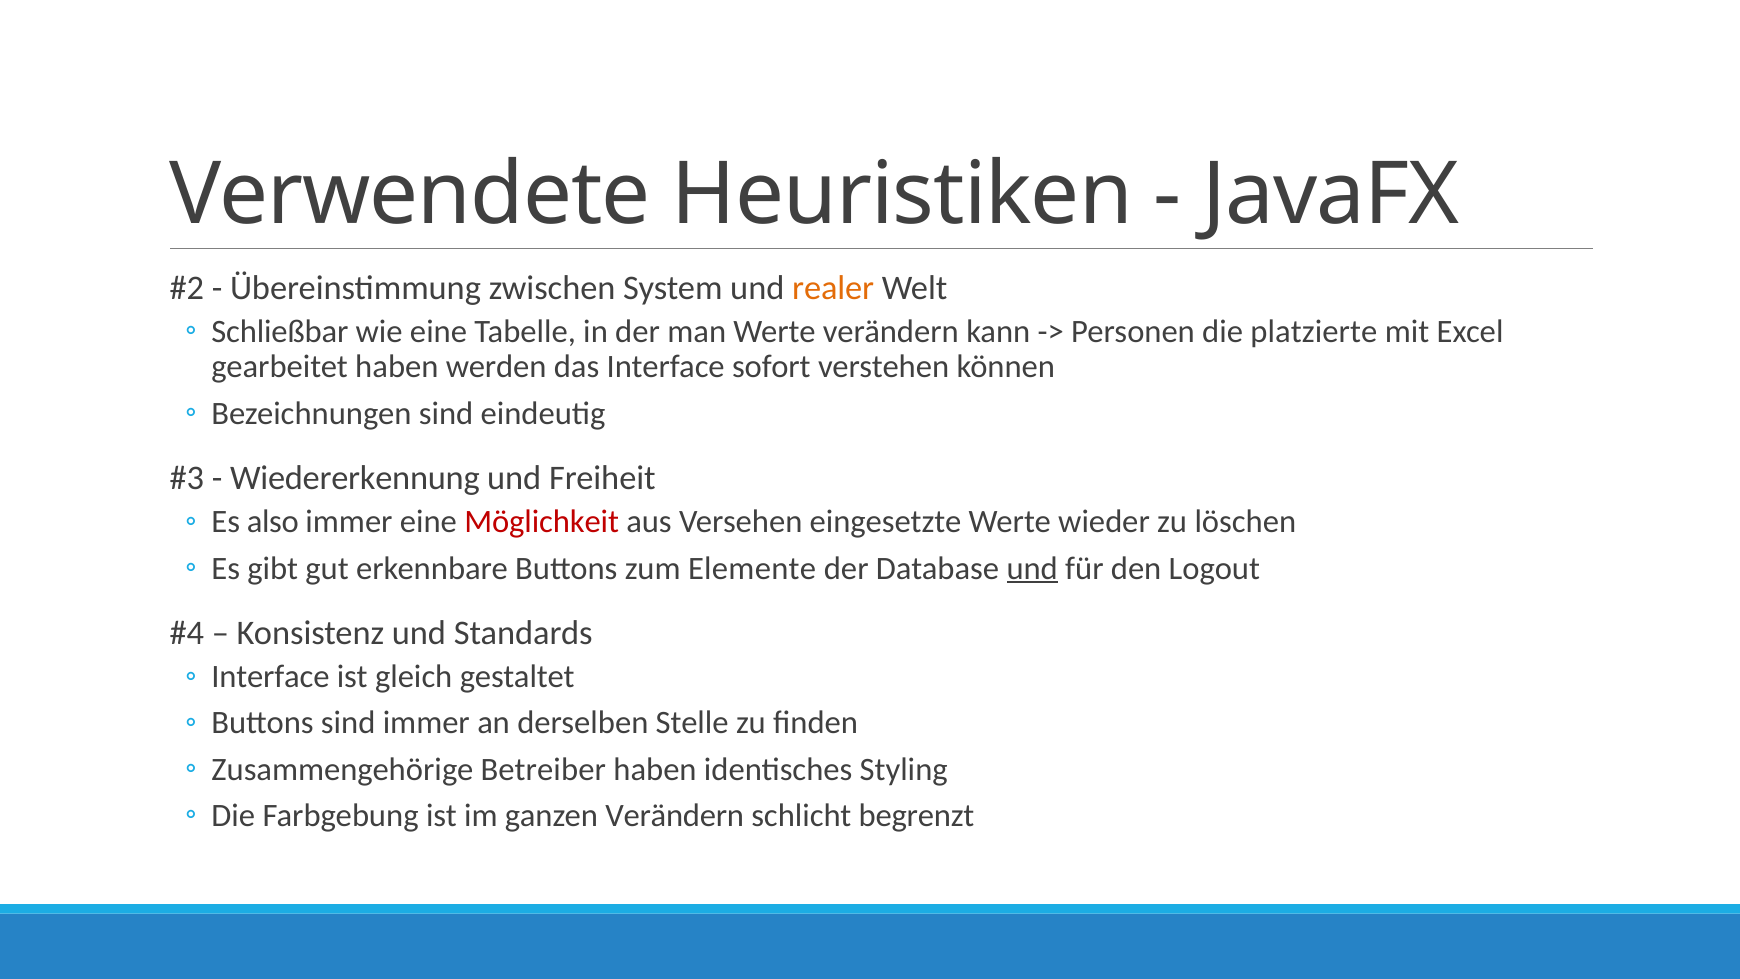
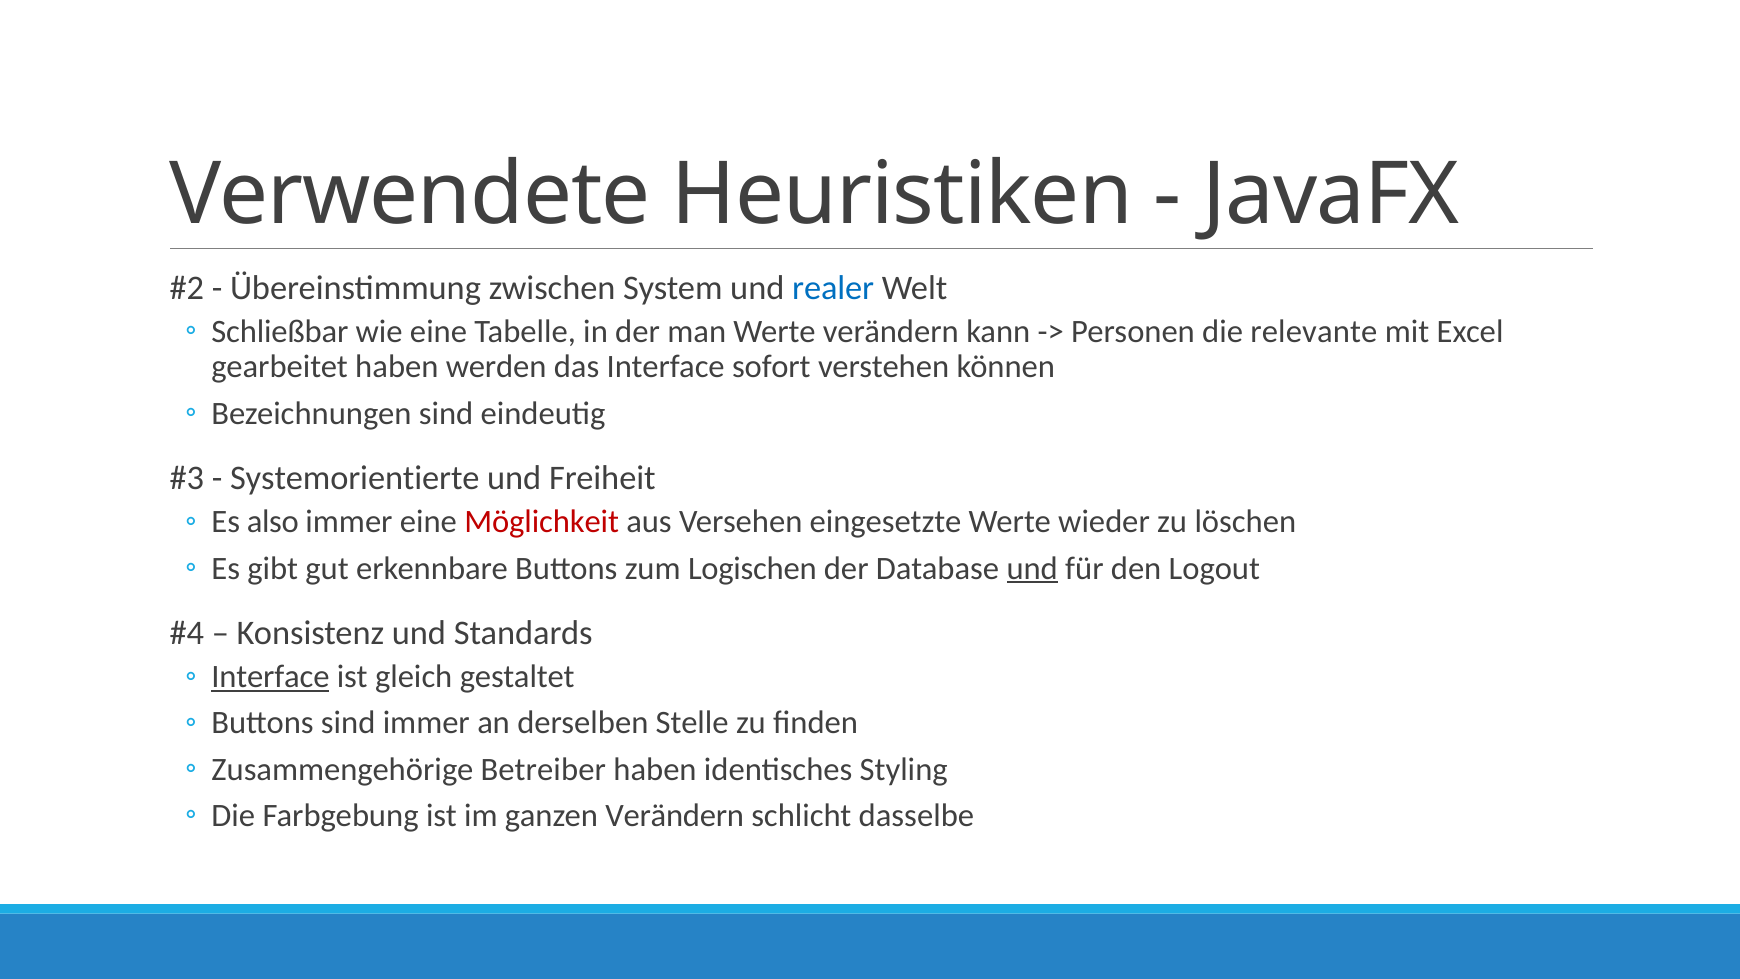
realer colour: orange -> blue (833, 288)
platzierte: platzierte -> relevante (1314, 332)
Wiedererkennung: Wiedererkennung -> Systemorientierte (355, 478)
Elemente: Elemente -> Logischen (752, 568)
Interface underline: none -> present (270, 677)
begrenzt: begrenzt -> dasselbe (916, 815)
